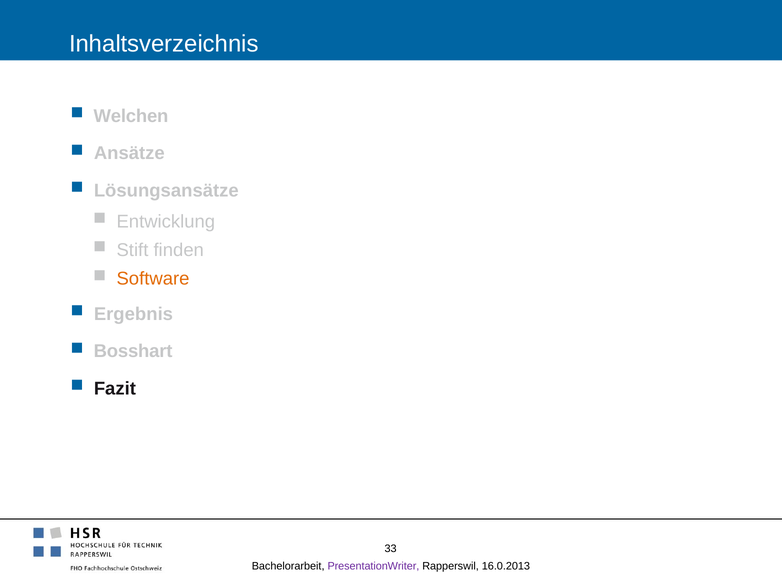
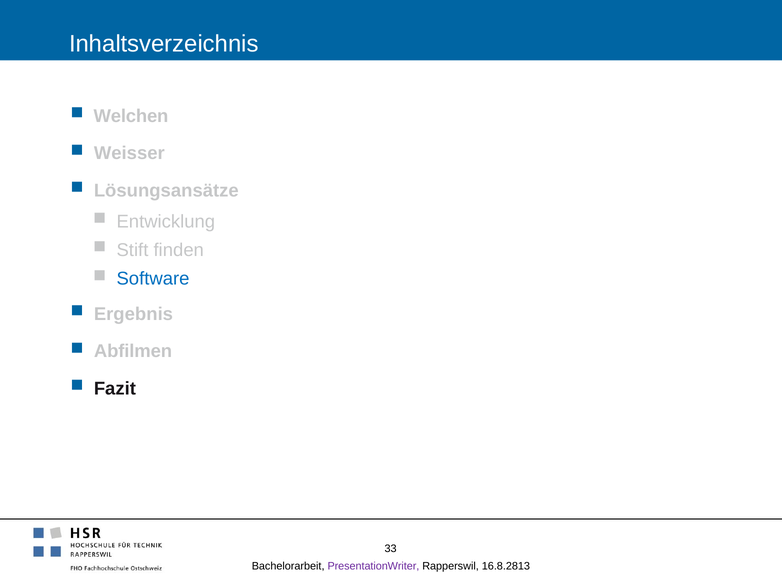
Ansätze: Ansätze -> Weisser (129, 153)
Software colour: orange -> blue (153, 279)
Bosshart: Bosshart -> Abfilmen (133, 352)
16.0.2013: 16.0.2013 -> 16.8.2813 (506, 566)
